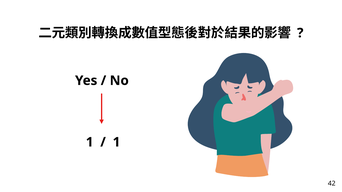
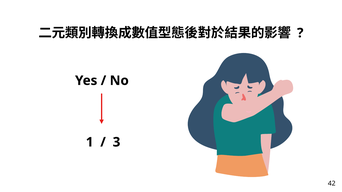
1: 1 -> 3 (116, 142)
